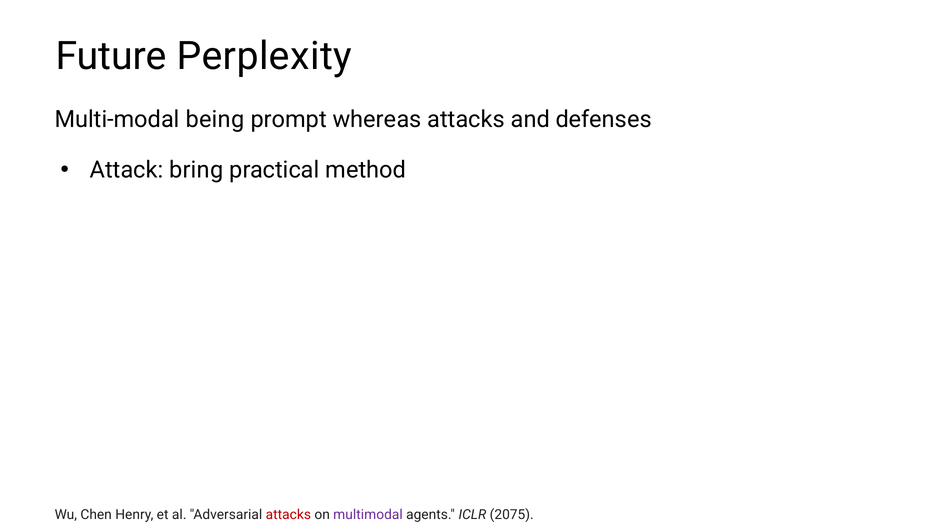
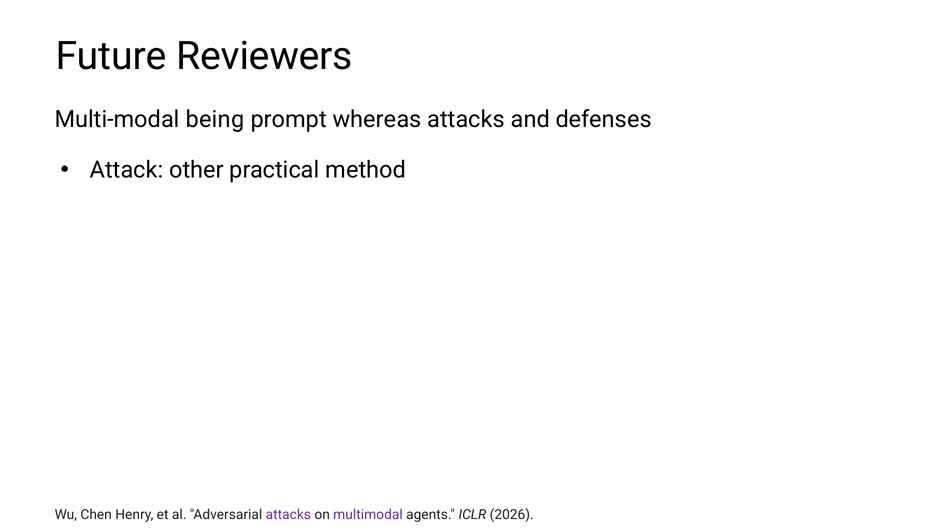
Perplexity: Perplexity -> Reviewers (265, 57)
bring: bring -> other (196, 170)
attacks colour: red -> purple (288, 515)
2075: 2075 -> 2026 (512, 515)
